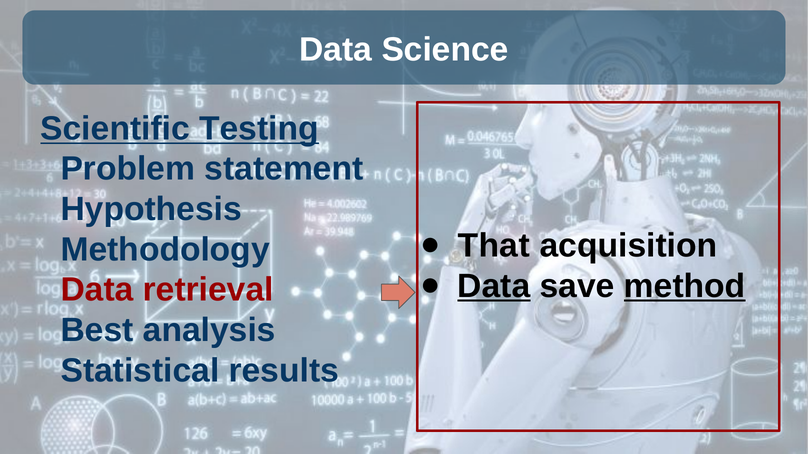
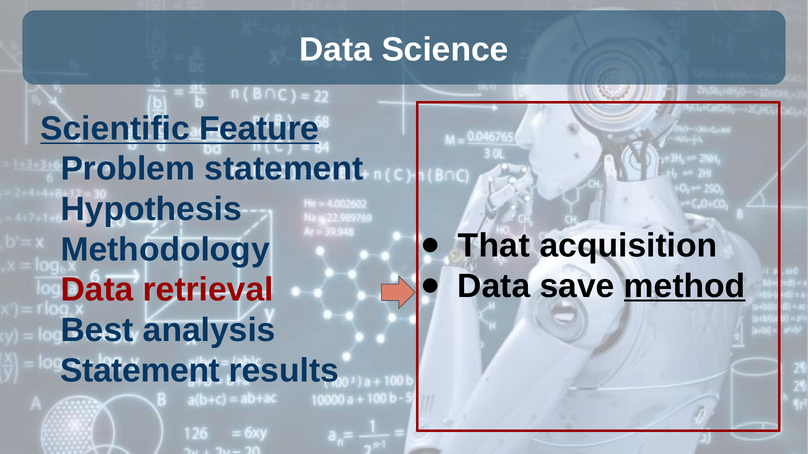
Testing: Testing -> Feature (259, 129)
Data underline: present -> none (494, 286)
Statistical: Statistical -> Statement (140, 371)
